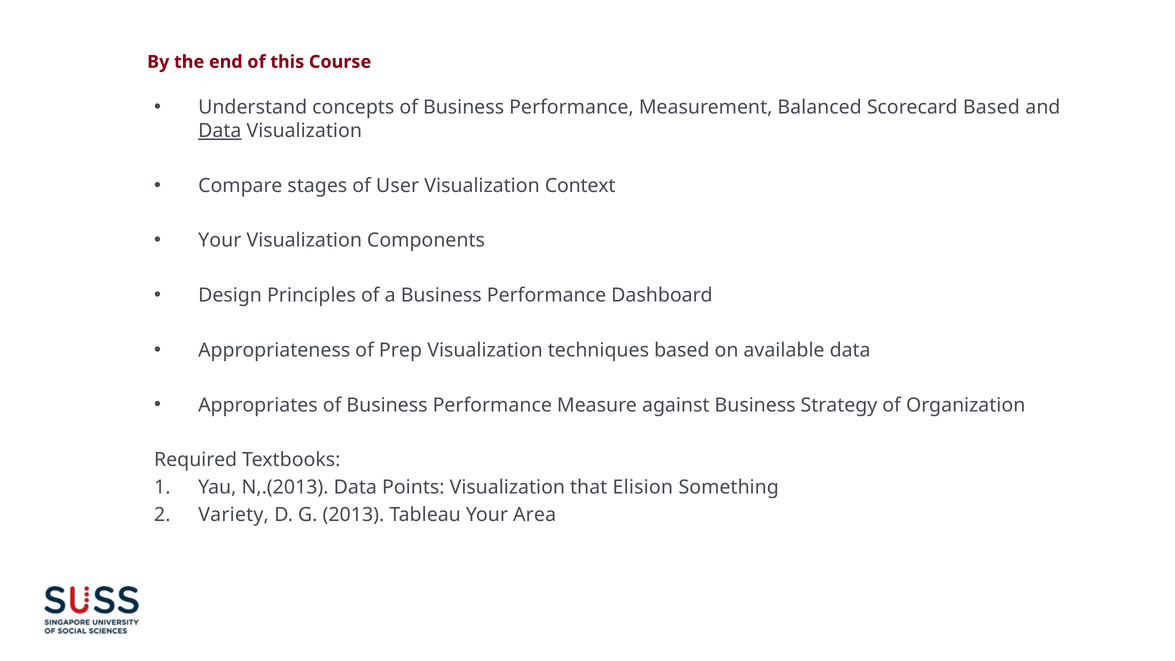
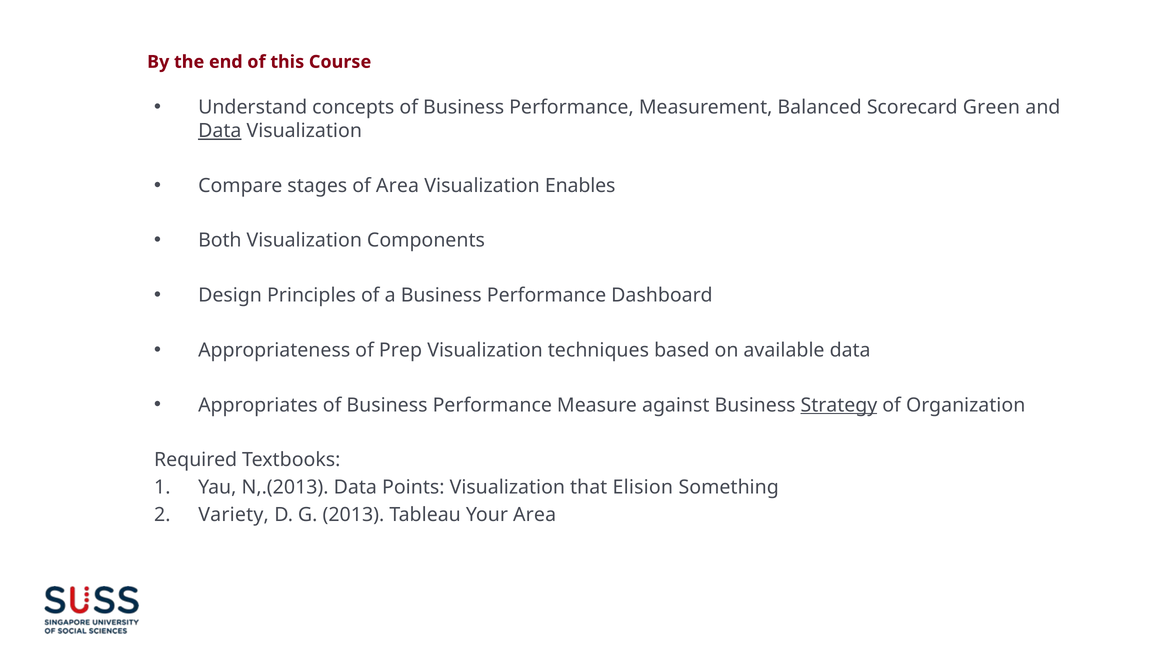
Scorecard Based: Based -> Green (991, 107)
of User: User -> Area (398, 186)
Context: Context -> Enables (580, 186)
Your: Your -> Both (220, 240)
Strategy underline: none -> present (839, 405)
